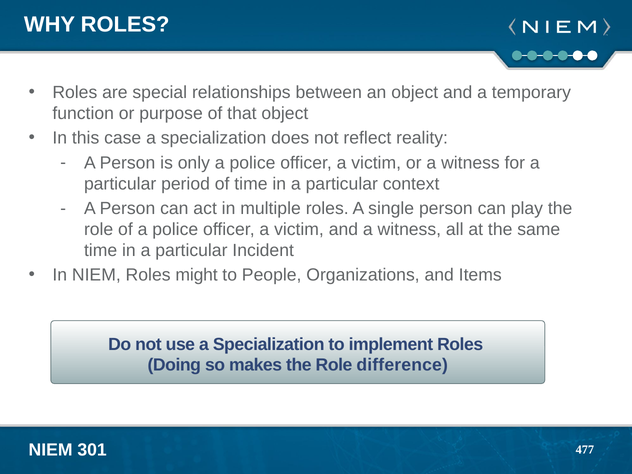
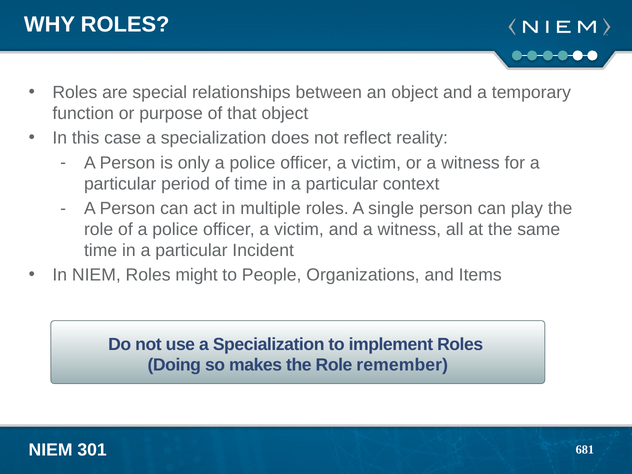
difference: difference -> remember (402, 365)
477: 477 -> 681 (585, 450)
